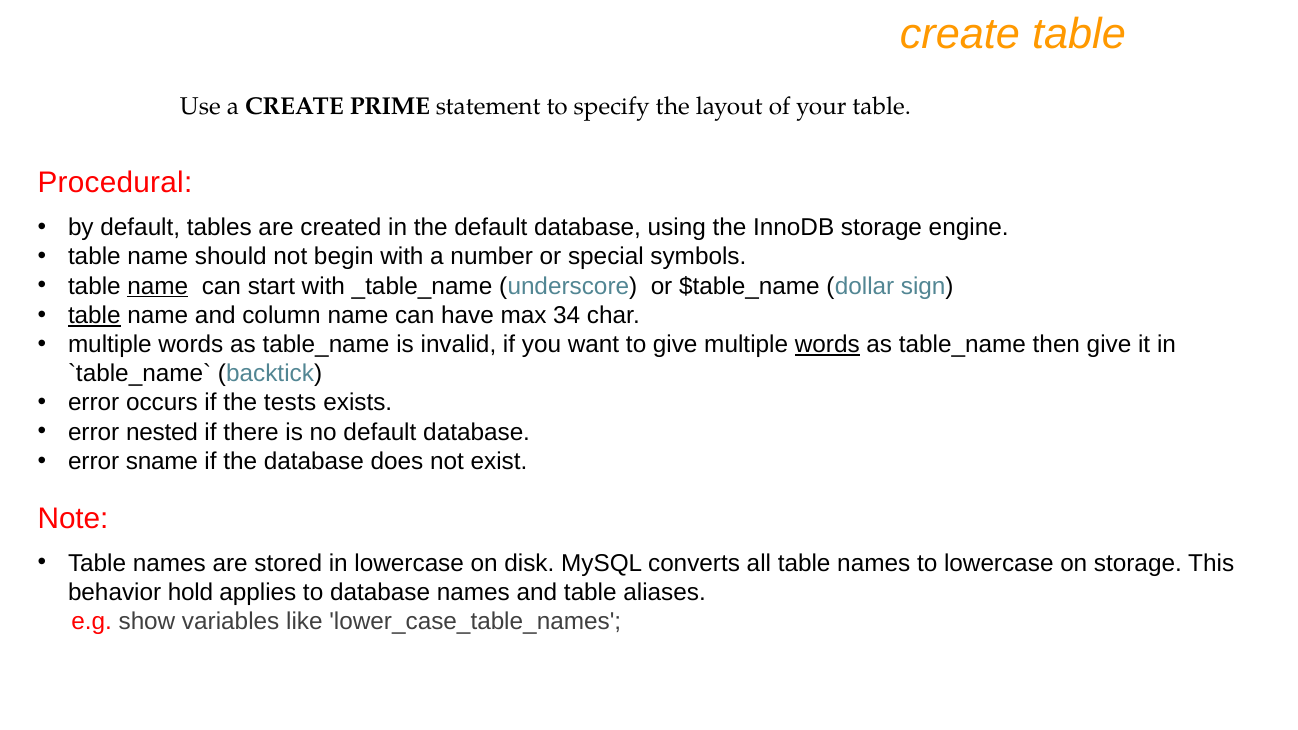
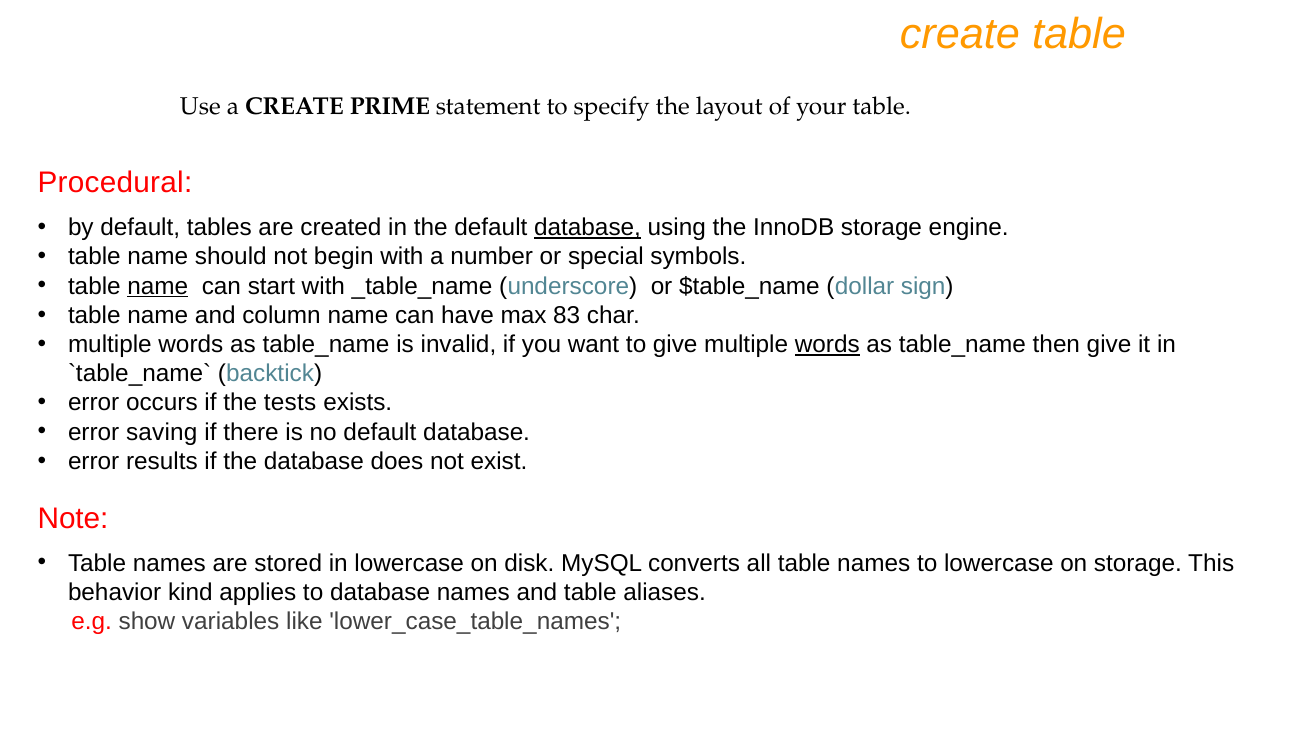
database underline: none -> present (588, 228)
table underline: present -> none (94, 315)
34: 34 -> 83 (567, 315)
nested: nested -> saving (162, 432)
sname: sname -> results (162, 461)
hold: hold -> kind (190, 593)
